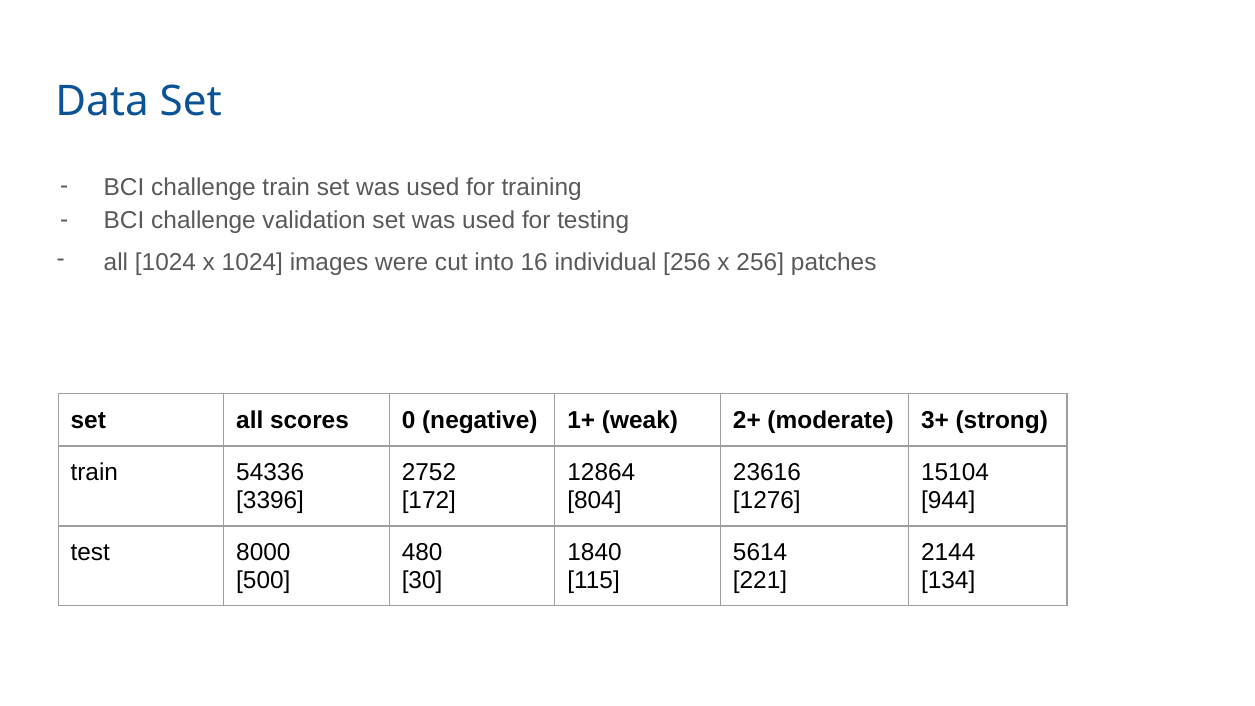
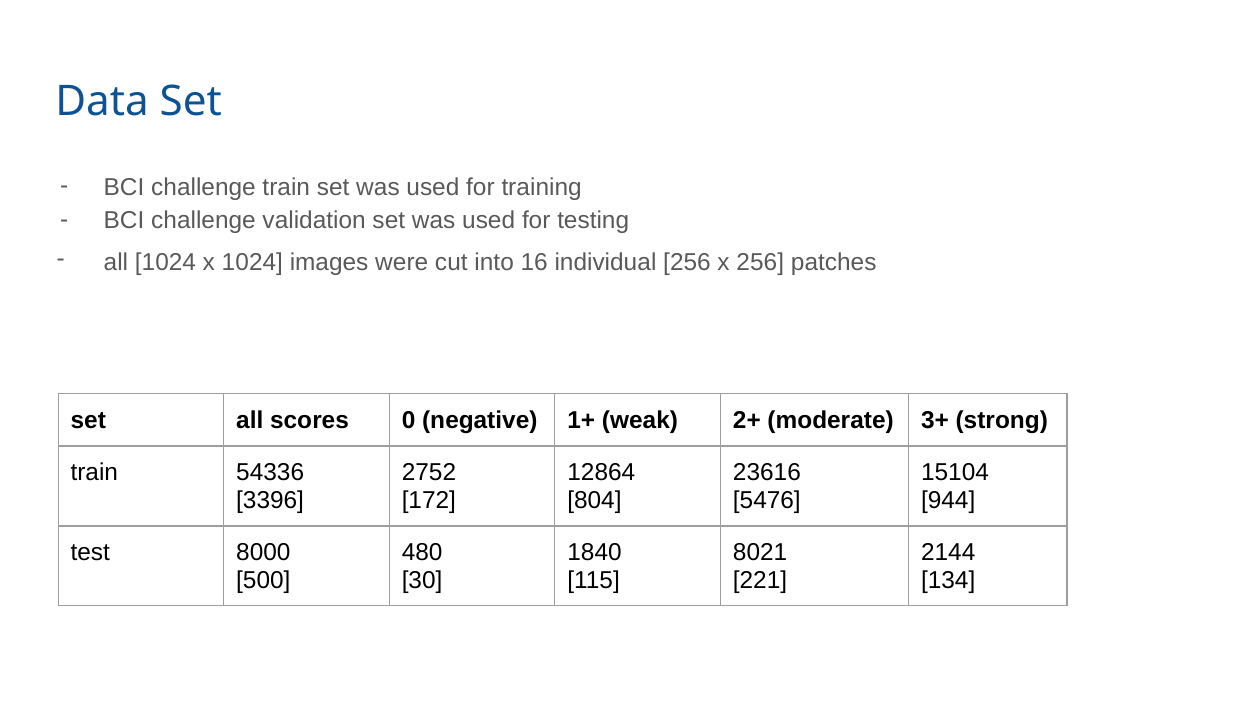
1276: 1276 -> 5476 (767, 500)
5614: 5614 -> 8021 (760, 553)
